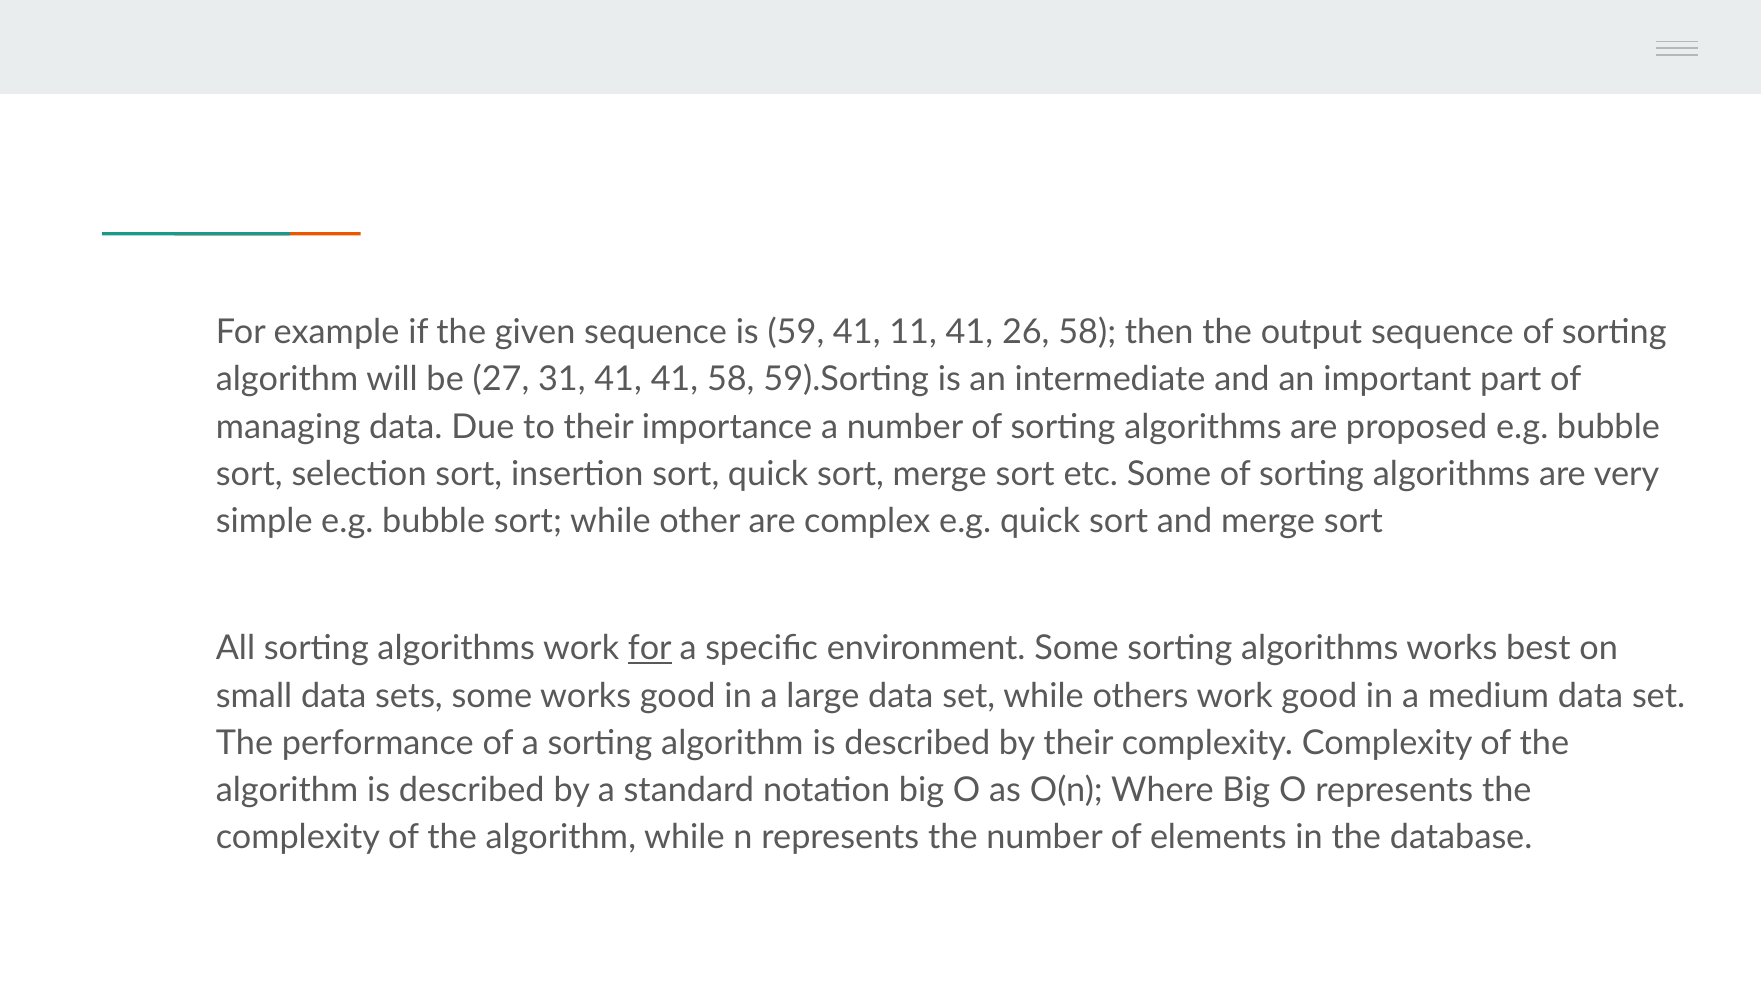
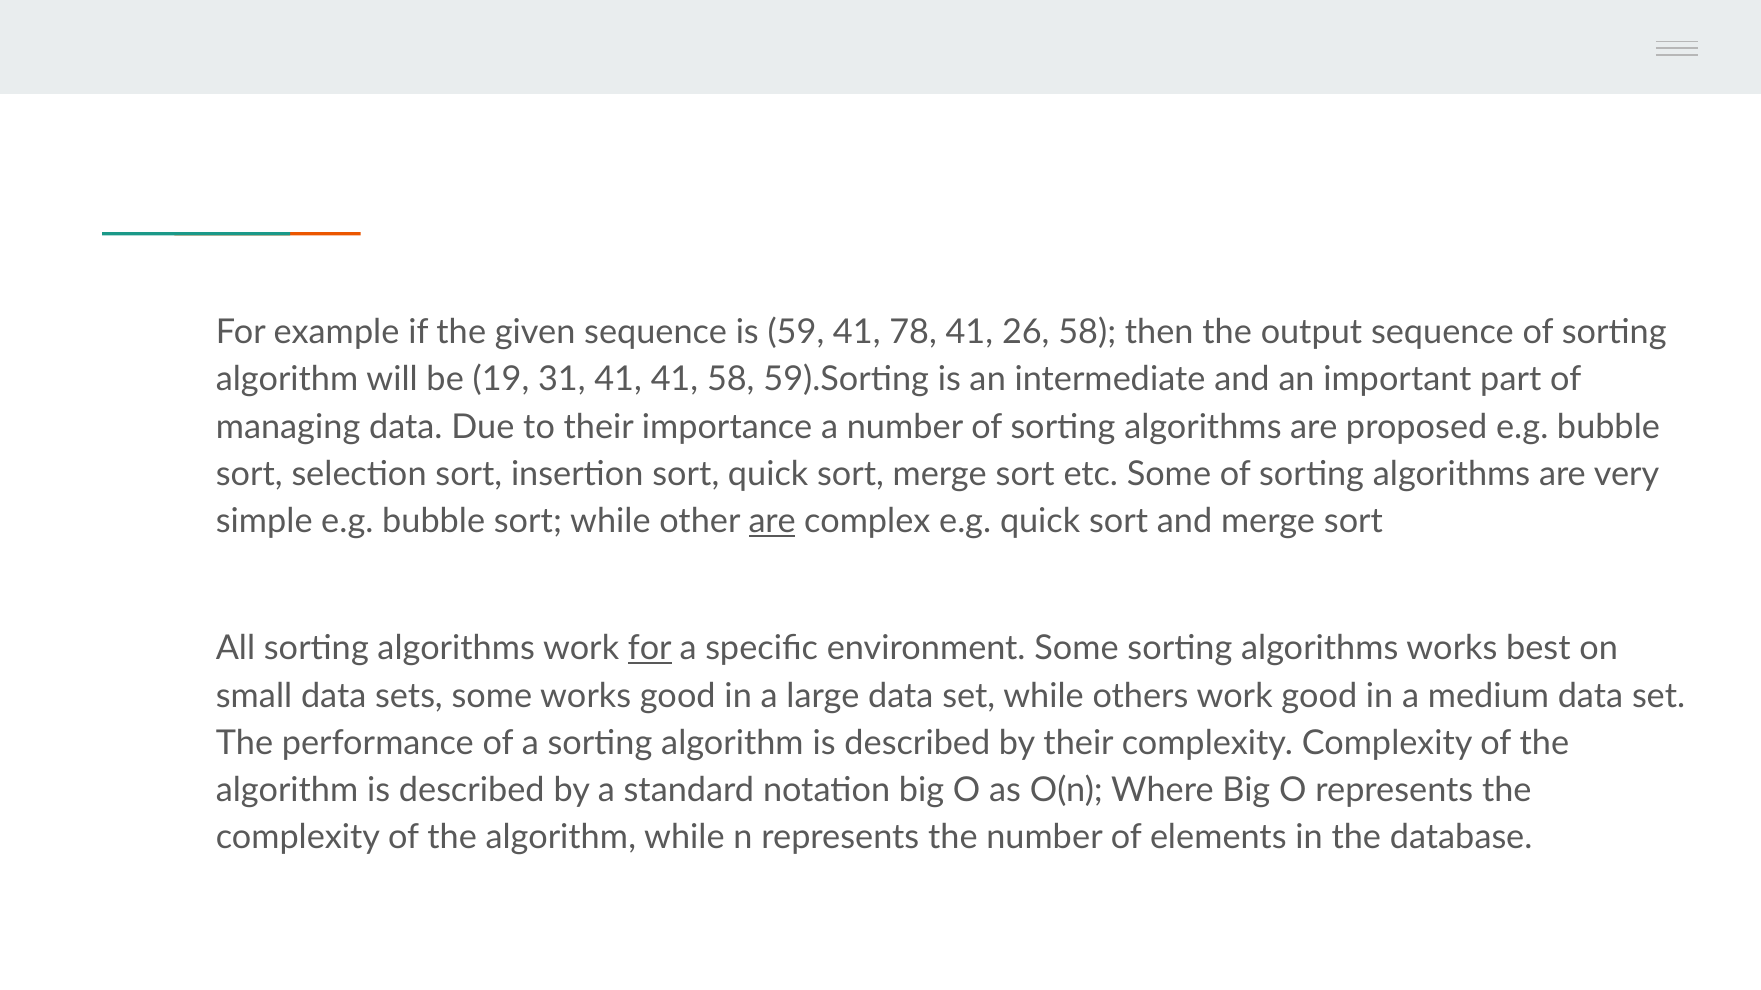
11: 11 -> 78 (913, 333)
27: 27 -> 19 (501, 380)
are underline: none -> present (772, 522)
